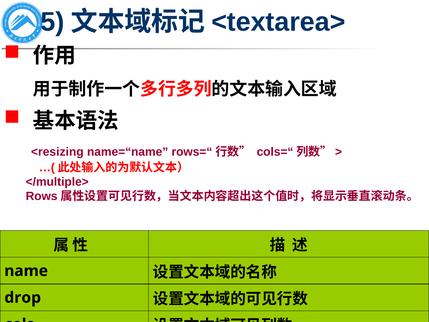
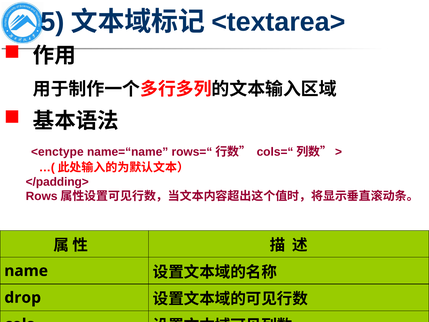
<resizing: <resizing -> <enctype (57, 152)
</multiple>: </multiple> -> </padding> (57, 182)
